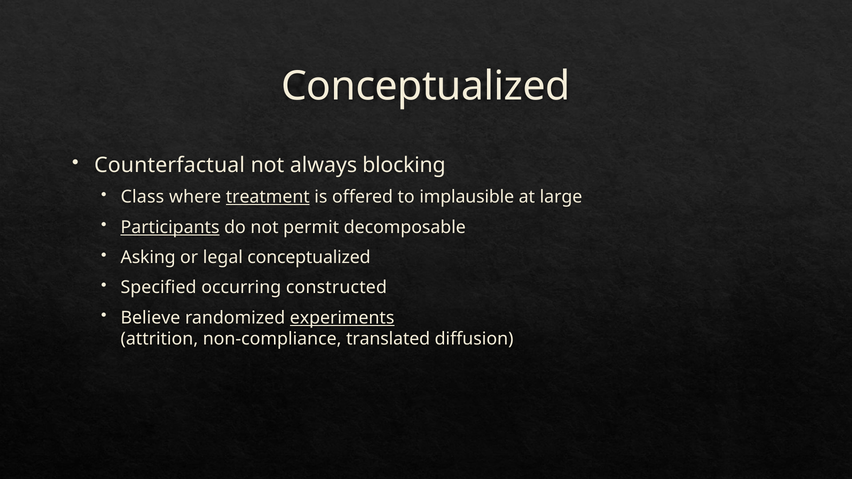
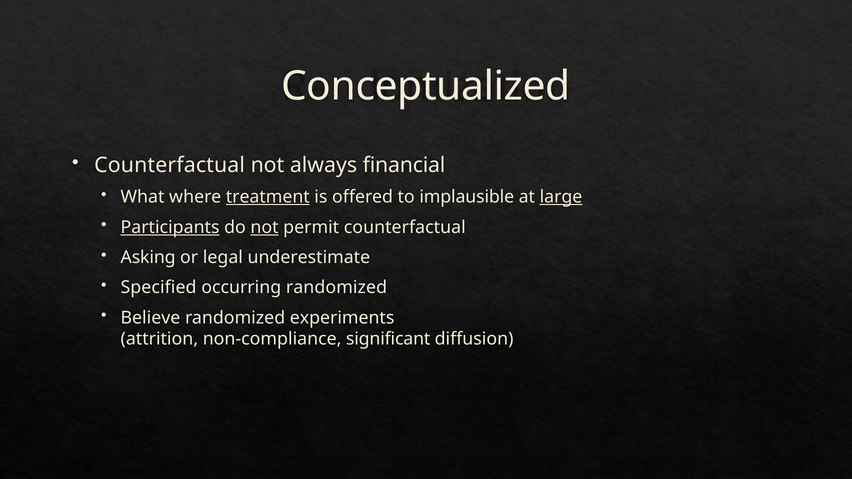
blocking: blocking -> financial (404, 165)
Class: Class -> What (143, 197)
large underline: none -> present (561, 197)
not underline: none -> present (265, 227)
permit decomposable: decomposable -> counterfactual (405, 227)
legal conceptualized: conceptualized -> underestimate (309, 258)
occurring constructed: constructed -> randomized (336, 288)
experiments underline: present -> none (342, 318)
translated: translated -> significant (388, 339)
